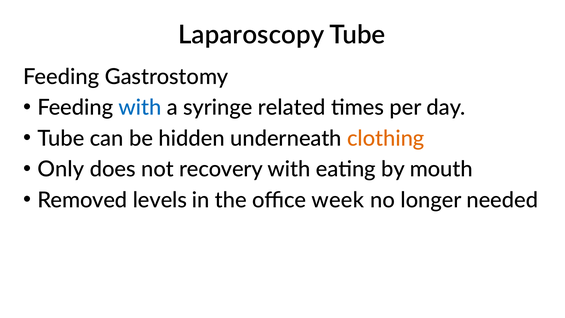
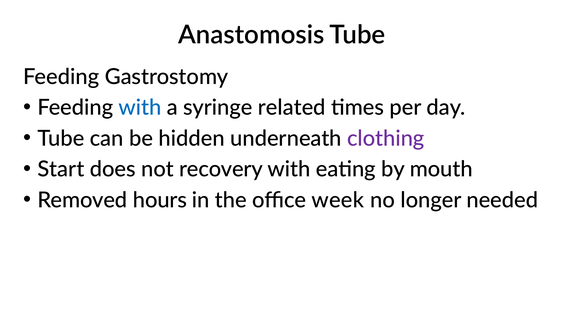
Laparoscopy: Laparoscopy -> Anastomosis (251, 35)
clothing colour: orange -> purple (386, 138)
Only: Only -> Start (61, 169)
levels: levels -> hours (160, 200)
